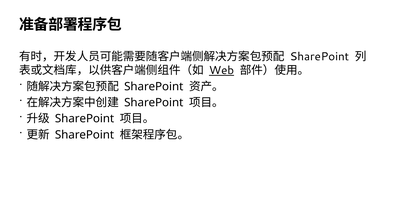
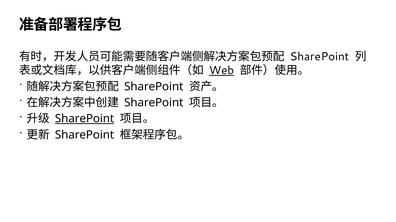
SharePoint underline: none -> present (85, 119)
